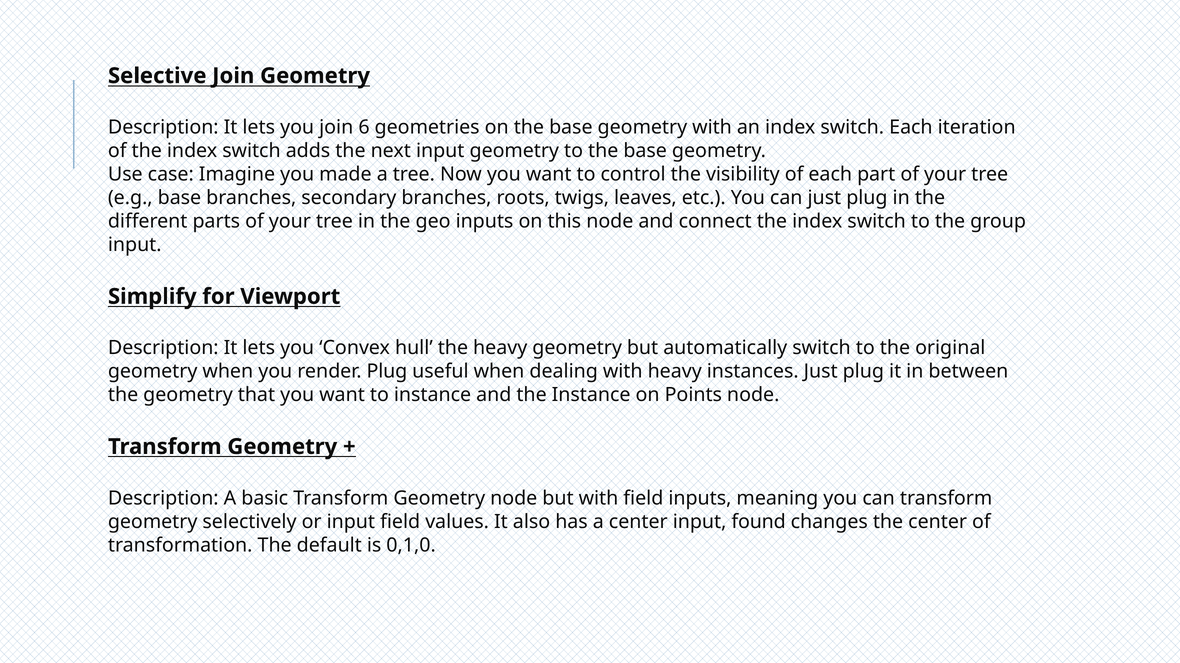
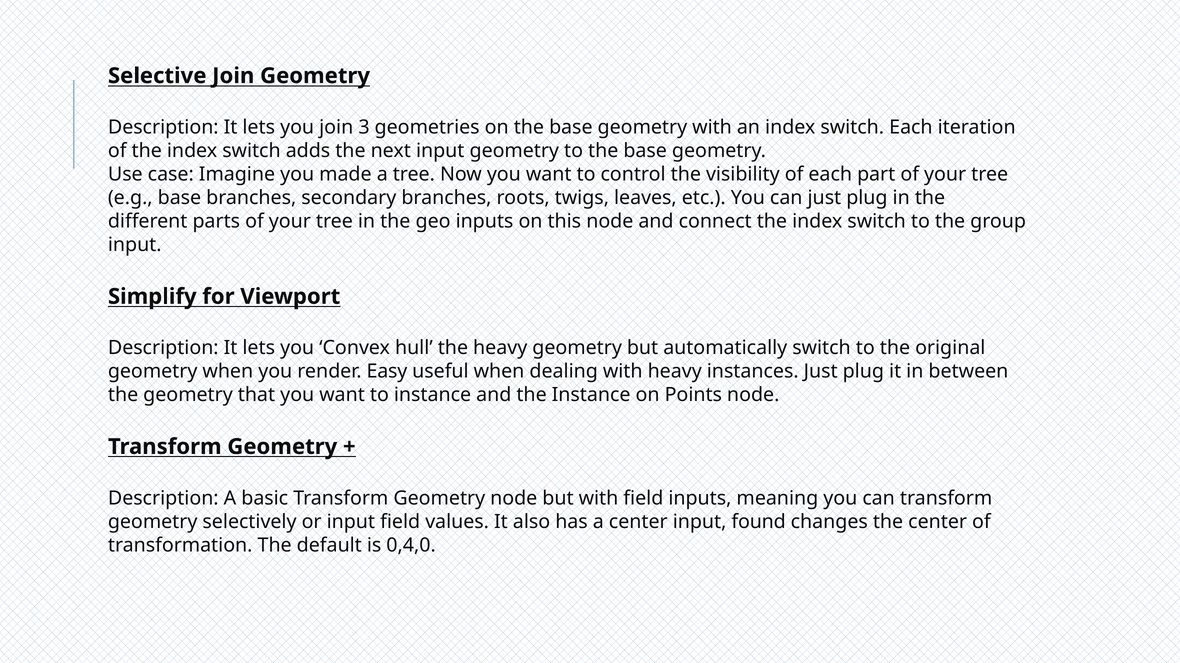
6: 6 -> 3 (364, 127)
render Plug: Plug -> Easy (387, 372)
0,1,0: 0,1,0 -> 0,4,0 (411, 546)
